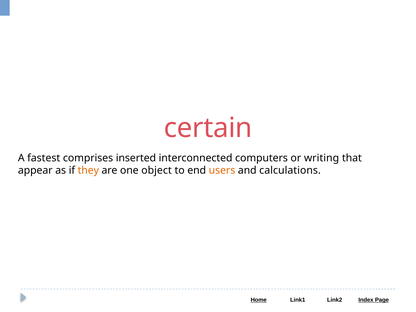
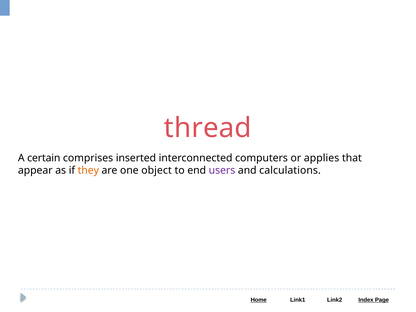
certain: certain -> thread (208, 128)
fastest: fastest -> certain (44, 158)
writing: writing -> applies (322, 158)
users colour: orange -> purple (222, 171)
